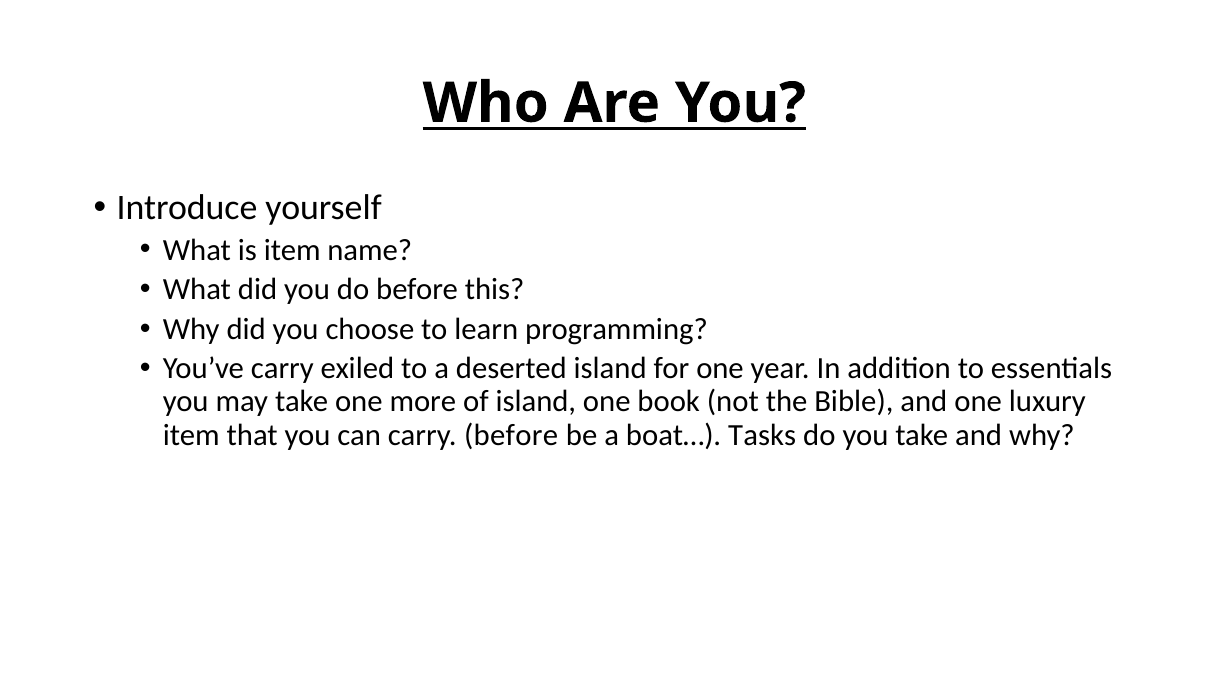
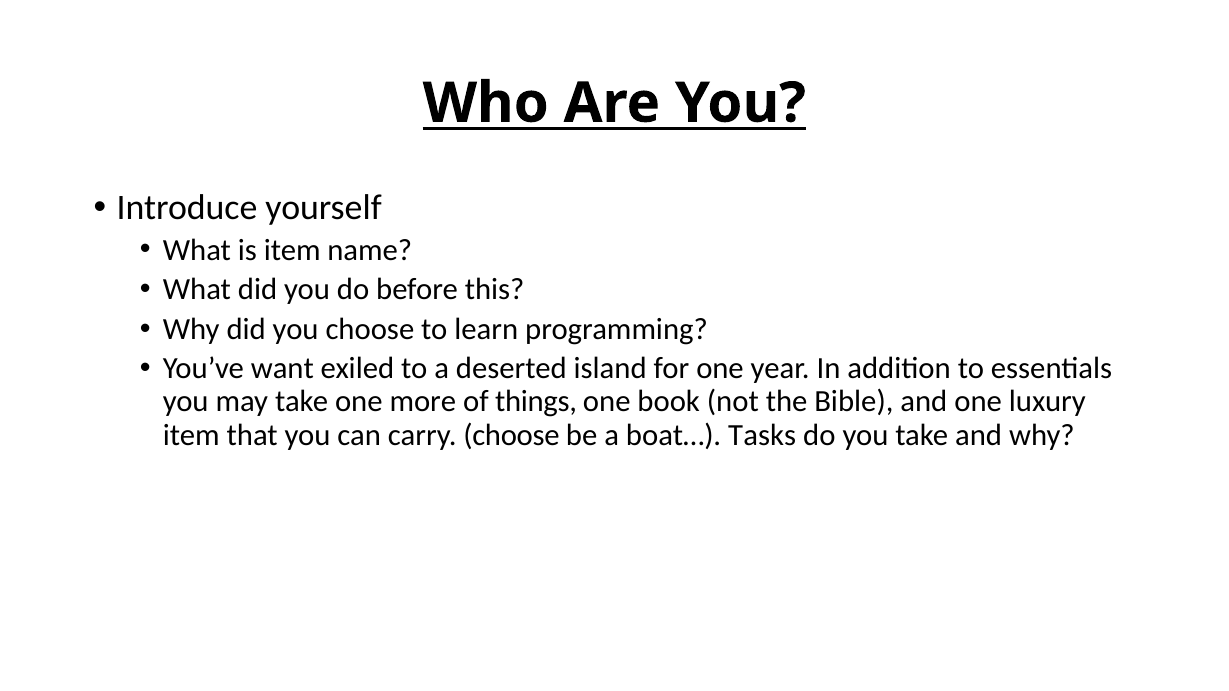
You’ve carry: carry -> want (282, 369)
of island: island -> things (536, 402)
carry before: before -> choose (511, 435)
